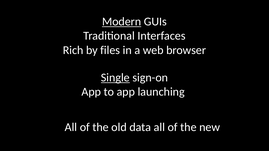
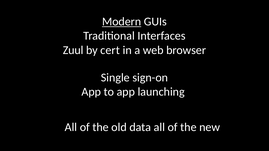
Rich: Rich -> Zuul (73, 50)
files: files -> cert (110, 50)
Single underline: present -> none (115, 78)
